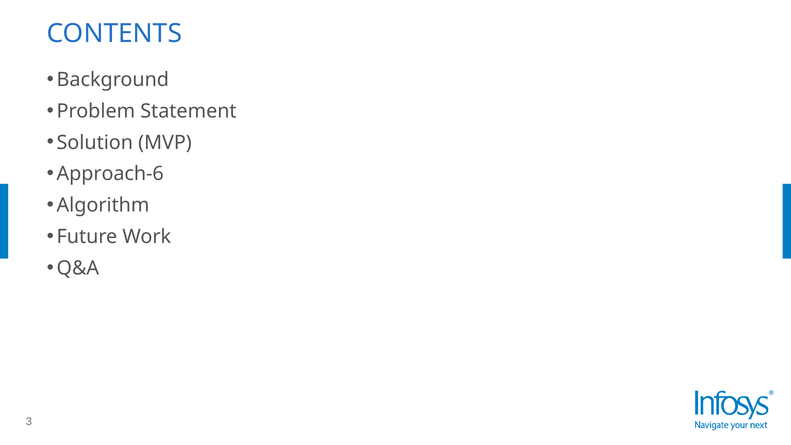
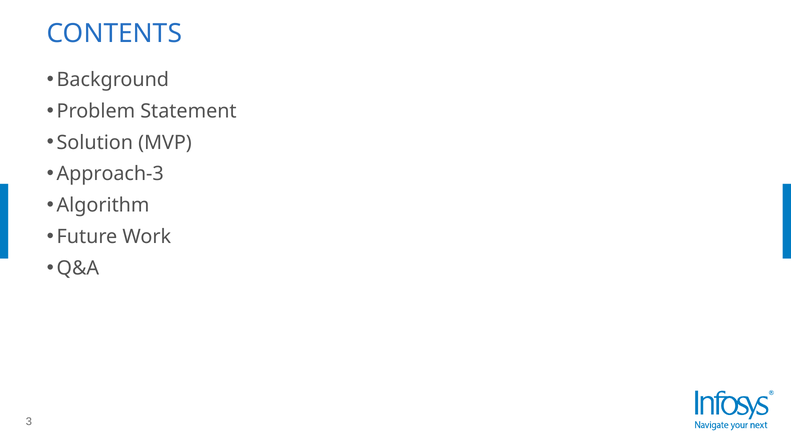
Approach-6: Approach-6 -> Approach-3 (110, 174)
